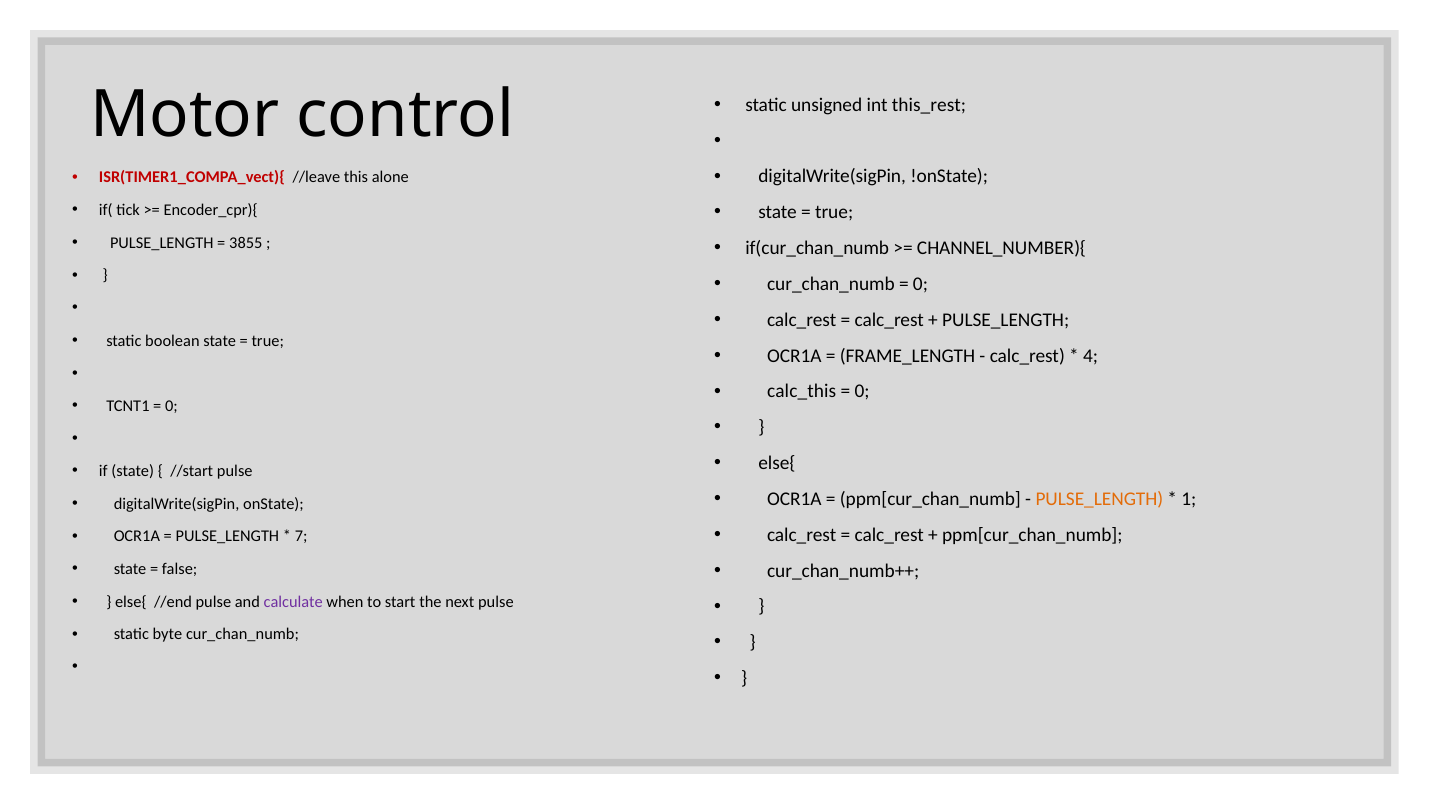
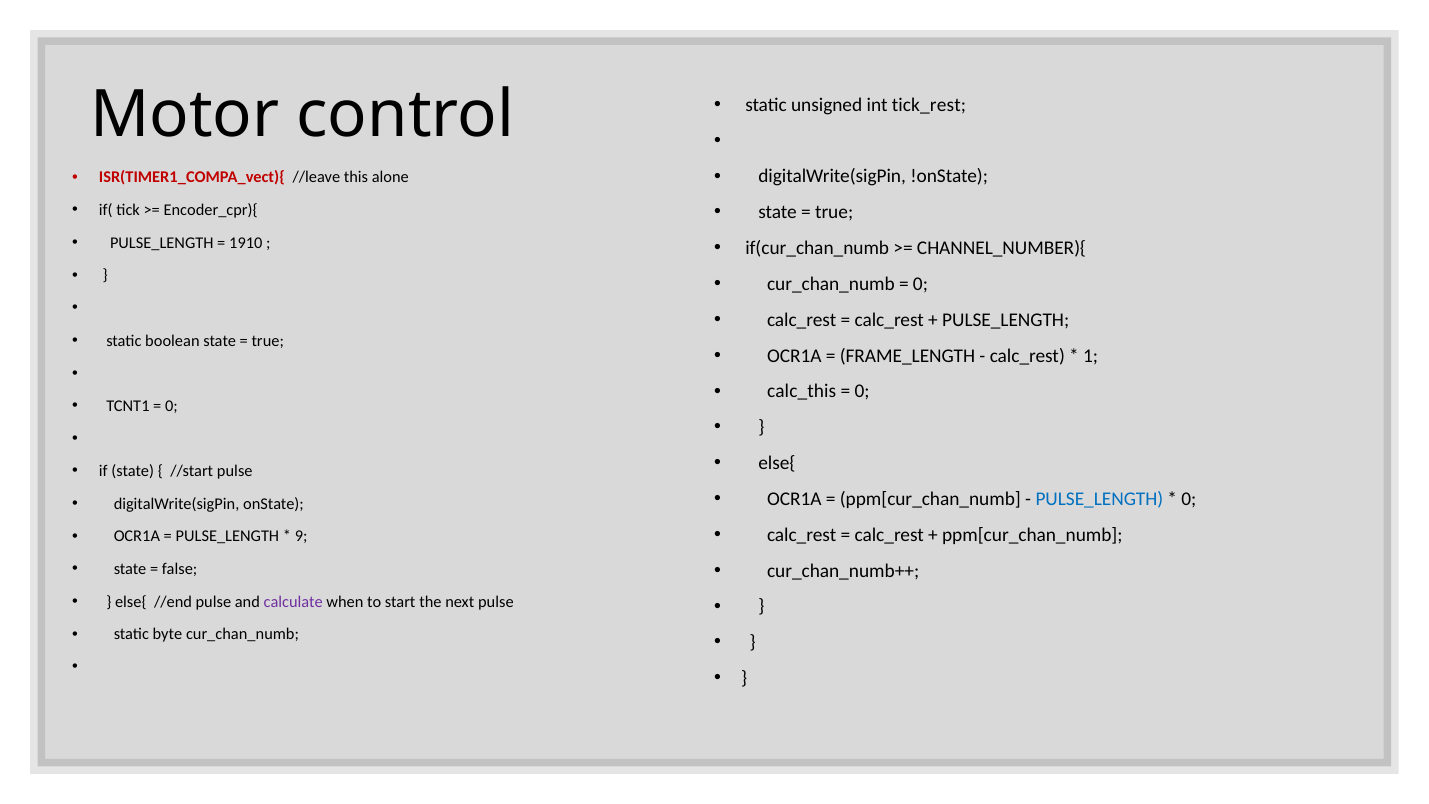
this_rest: this_rest -> tick_rest (929, 105)
3855: 3855 -> 1910 (246, 243)
4: 4 -> 1 (1091, 356)
PULSE_LENGTH colour: orange -> blue (1099, 499)
1: 1 -> 0 (1189, 499)
7: 7 -> 9 (301, 536)
